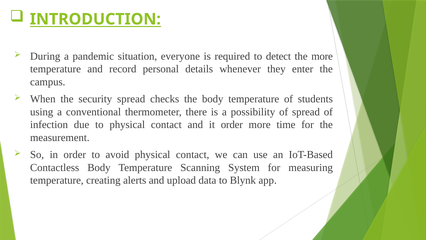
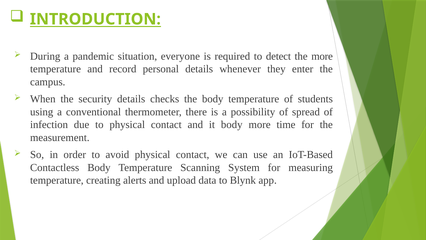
security spread: spread -> details (131, 99)
it order: order -> body (232, 125)
